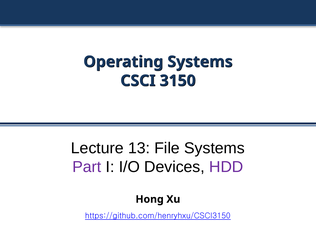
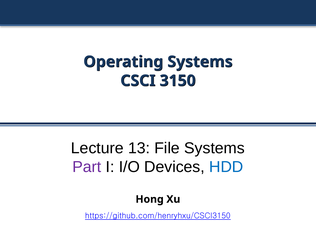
HDD colour: purple -> blue (226, 167)
